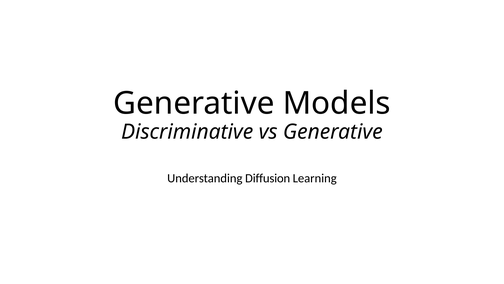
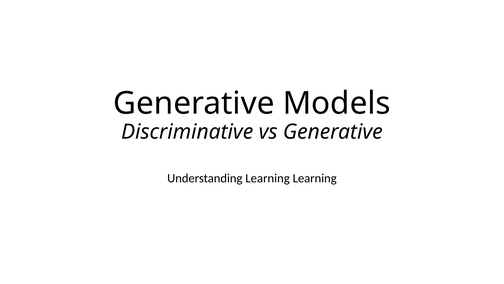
Understanding Diffusion: Diffusion -> Learning (268, 178)
